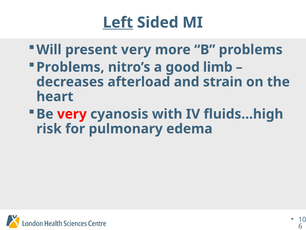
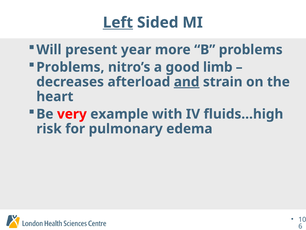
present very: very -> year (136, 50)
and underline: none -> present (187, 82)
cyanosis: cyanosis -> example (119, 114)
